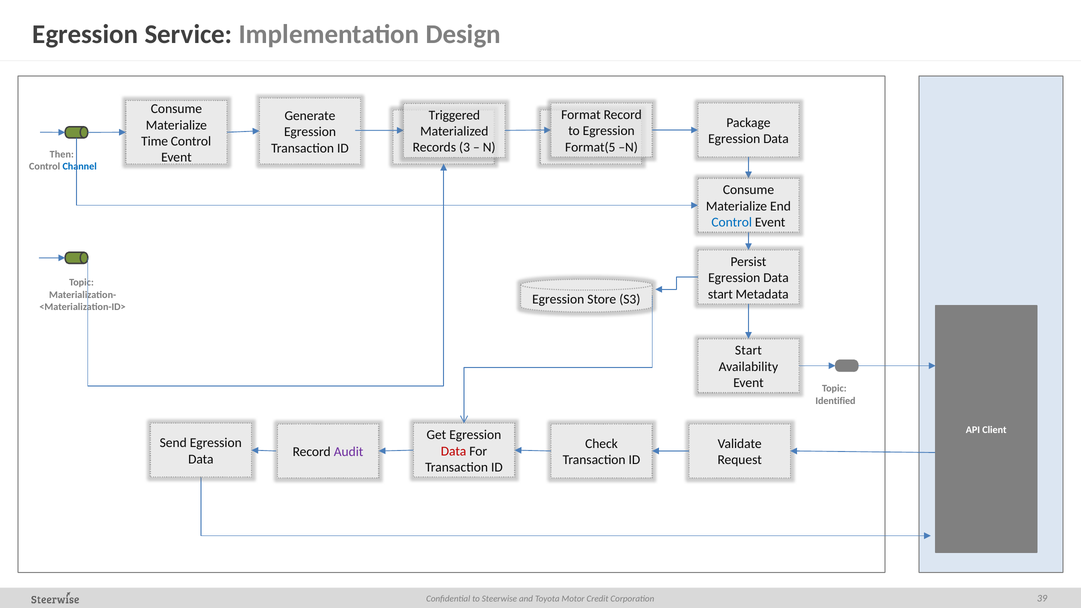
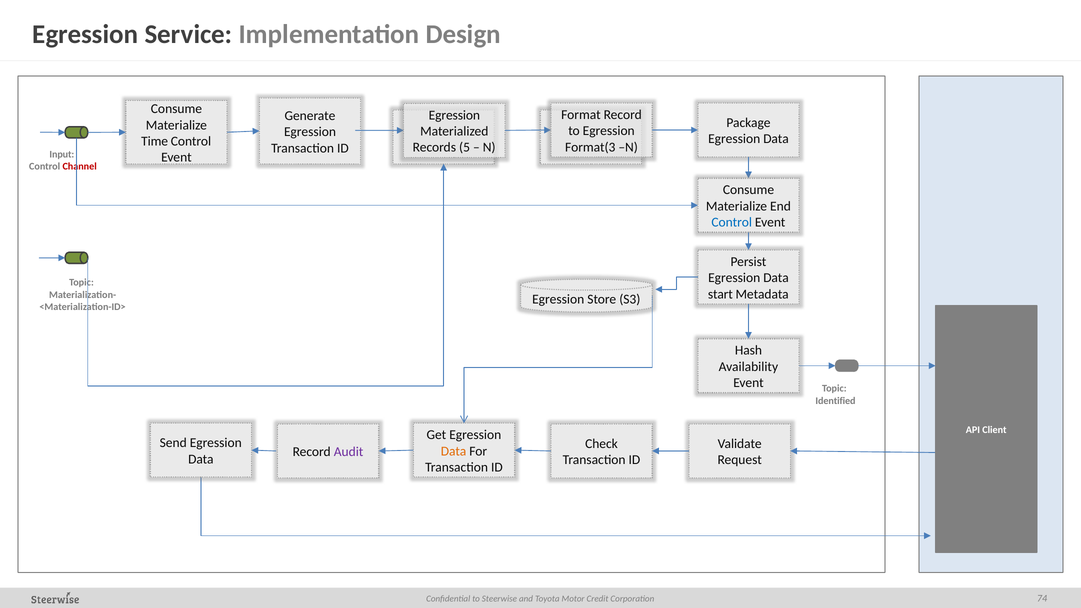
Triggered: Triggered -> Egression (454, 115)
Format(5: Format(5 -> Format(3 (590, 147)
3: 3 -> 5 (465, 148)
Then: Then -> Input (62, 154)
Channel colour: blue -> red (80, 166)
Start: Start -> Hash (749, 350)
Data colour: red -> orange (454, 451)
39: 39 -> 74 (1042, 599)
